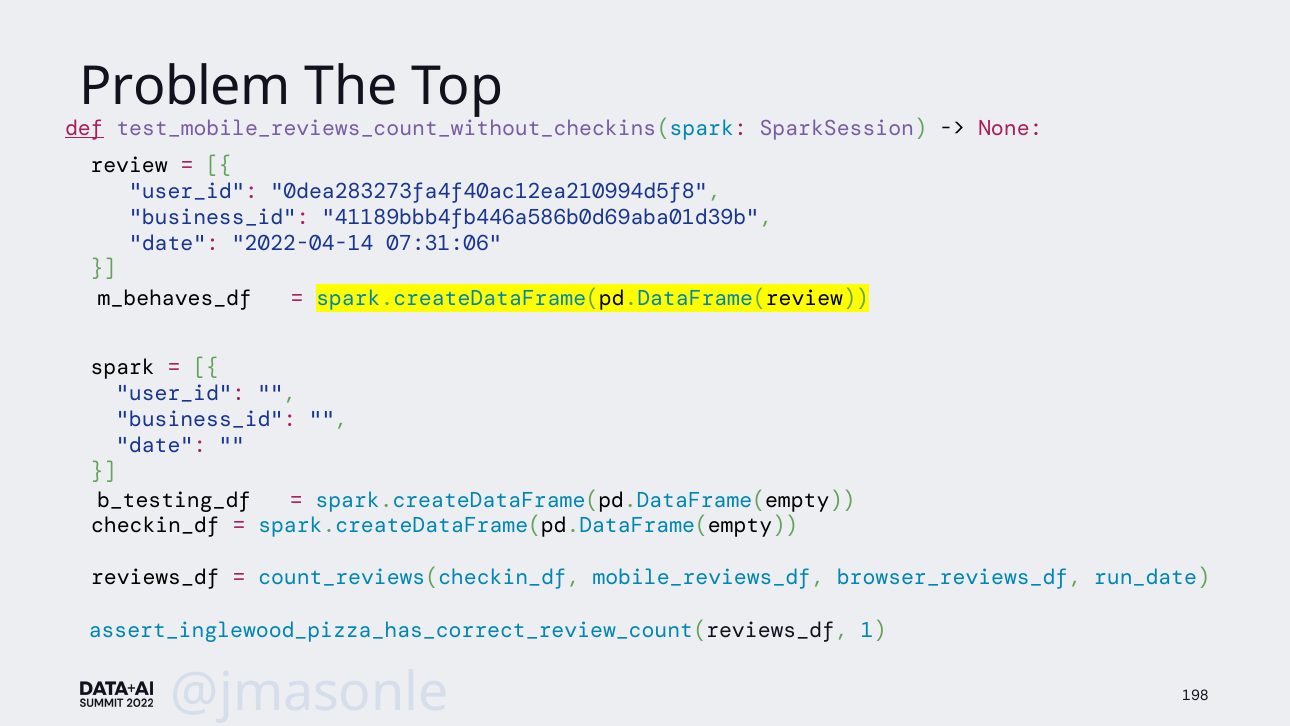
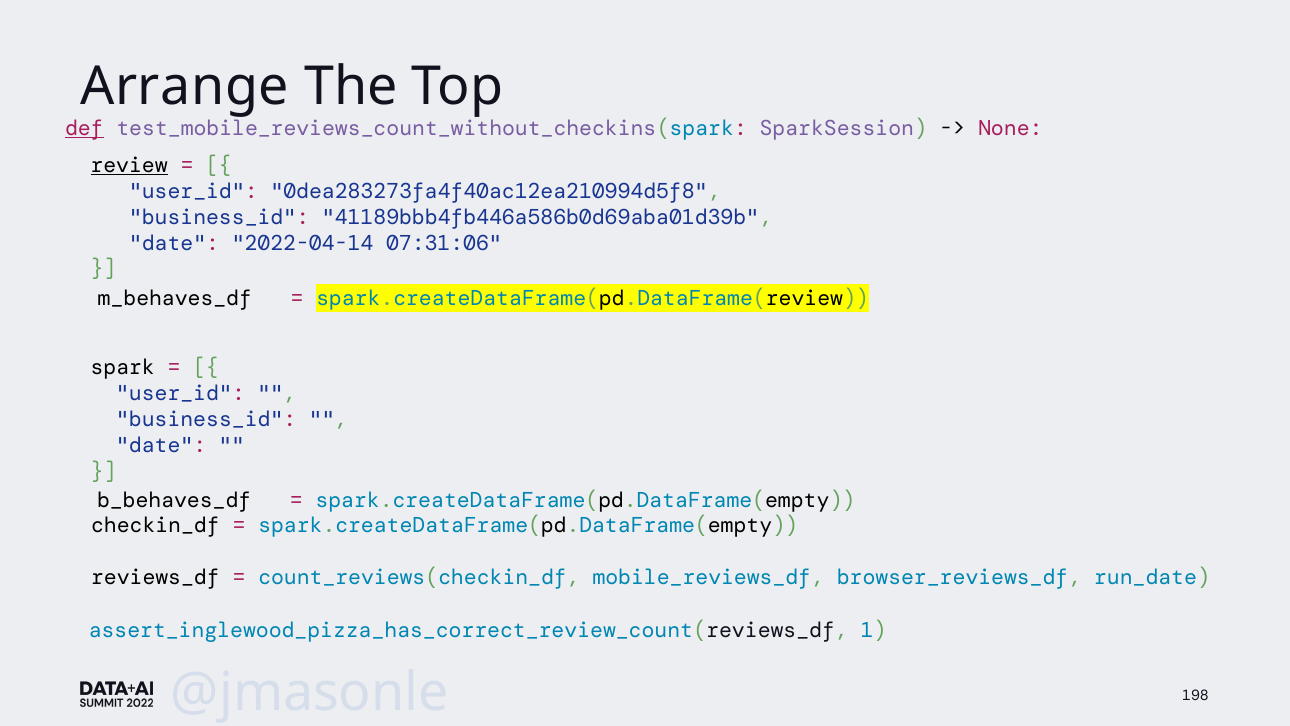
Problem: Problem -> Arrange (185, 87)
review underline: none -> present (129, 165)
b_testing_df: b_testing_df -> b_behaves_df (174, 500)
